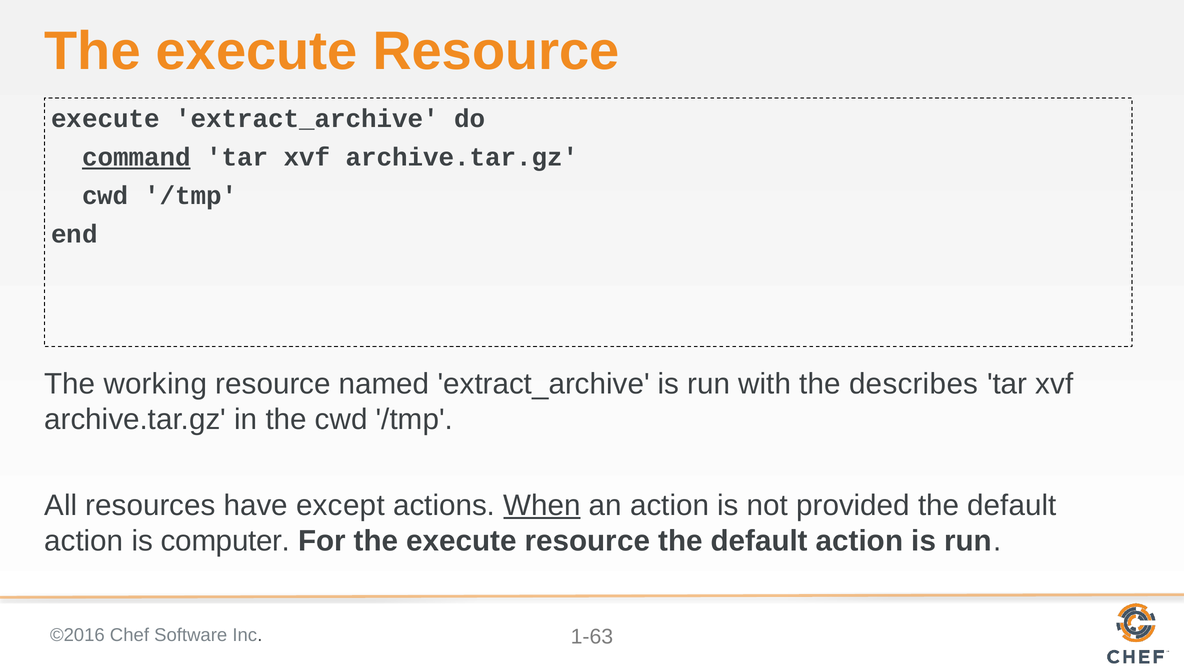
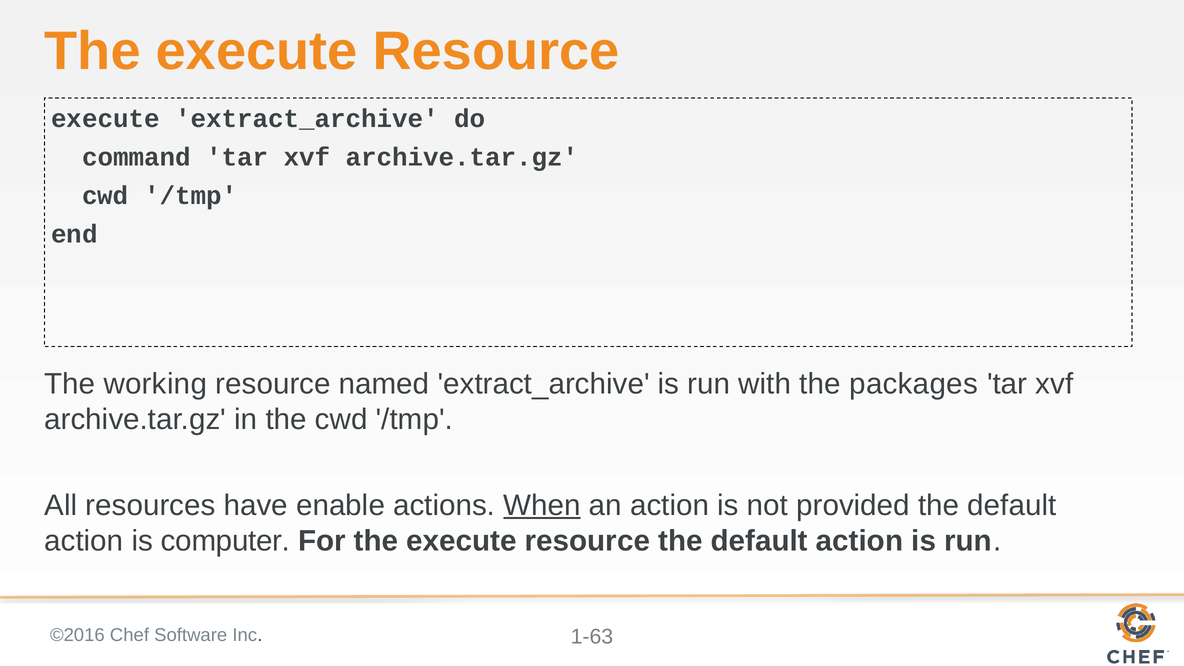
command underline: present -> none (136, 157)
describes: describes -> packages (914, 384)
except: except -> enable (341, 505)
